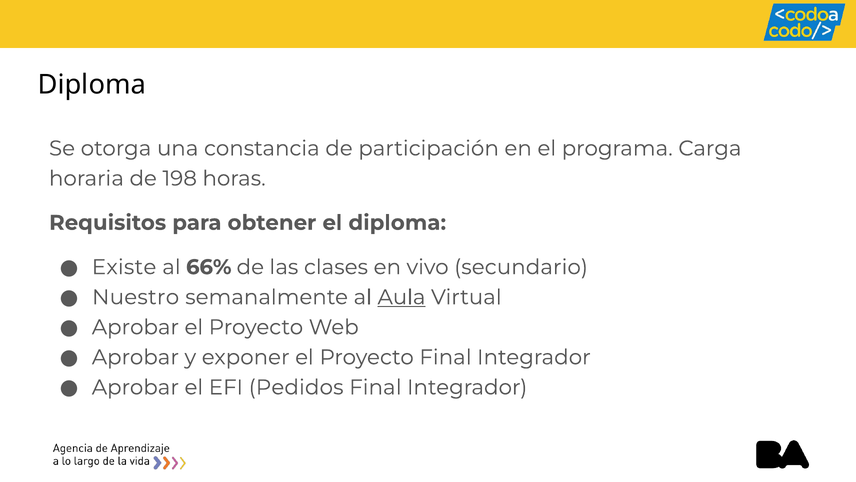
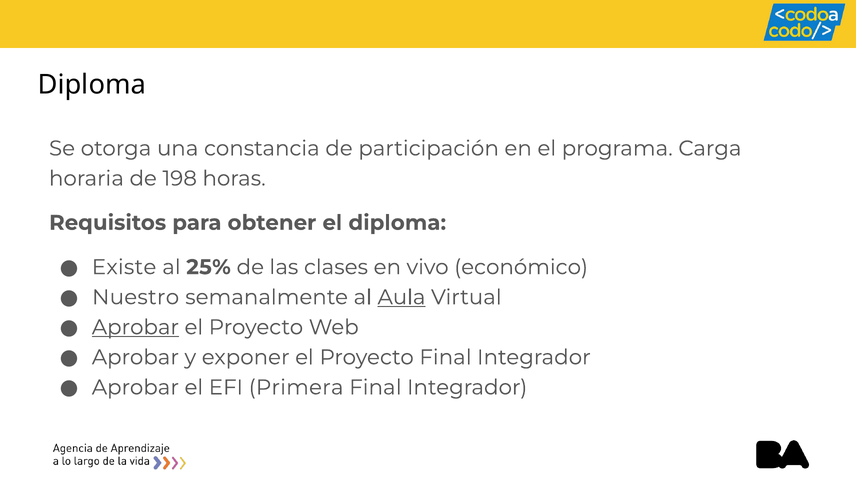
66%: 66% -> 25% (209, 267)
secundario: secundario -> económico (521, 267)
Aprobar underline: none -> present (135, 327)
Pedidos: Pedidos -> Primera (296, 387)
